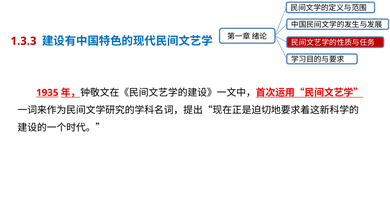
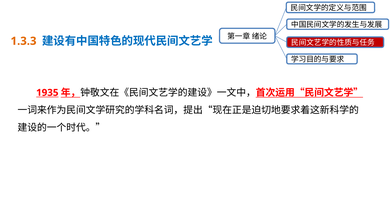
1.3.3 colour: red -> orange (24, 41)
